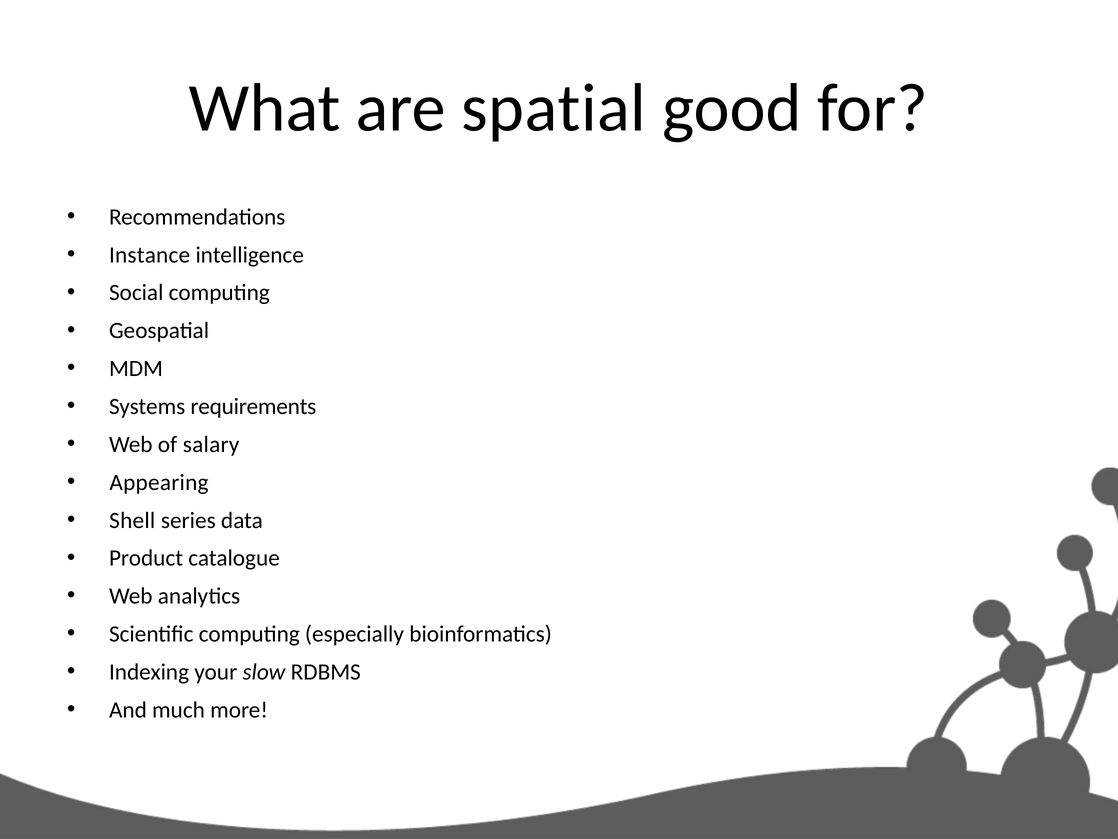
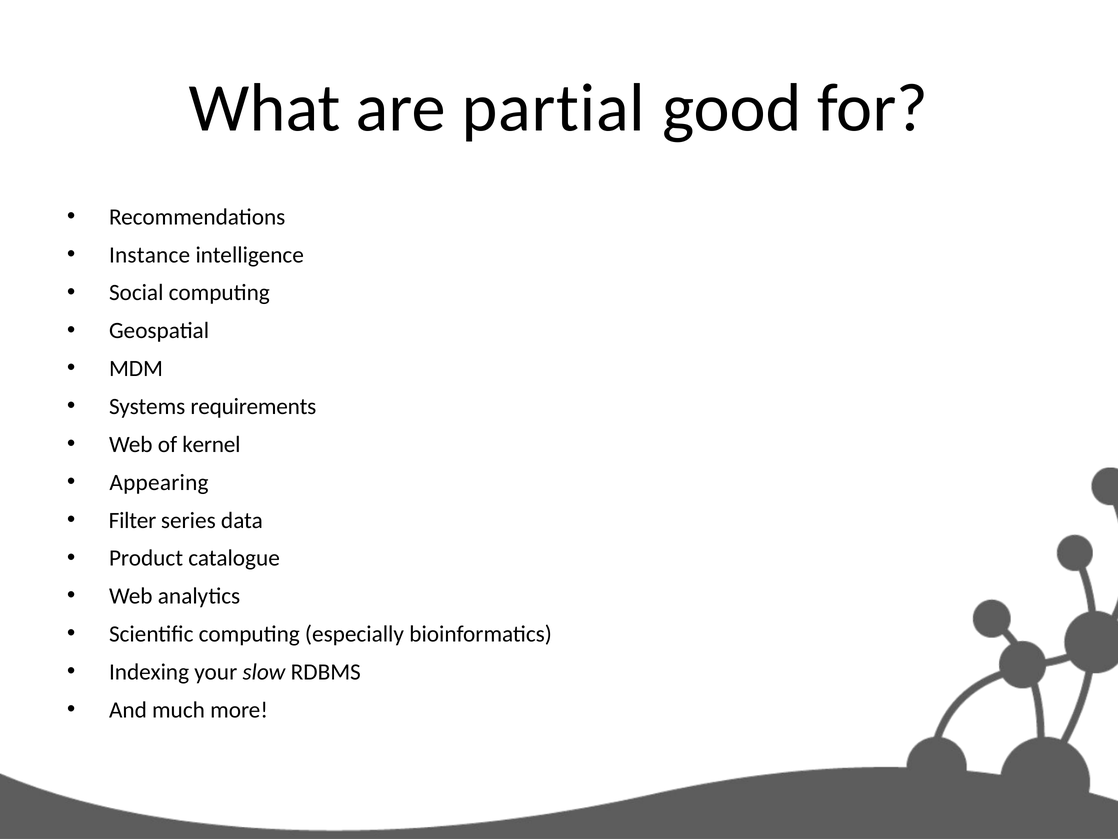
spatial: spatial -> partial (553, 108)
salary: salary -> kernel (211, 444)
Shell: Shell -> Filter (132, 520)
